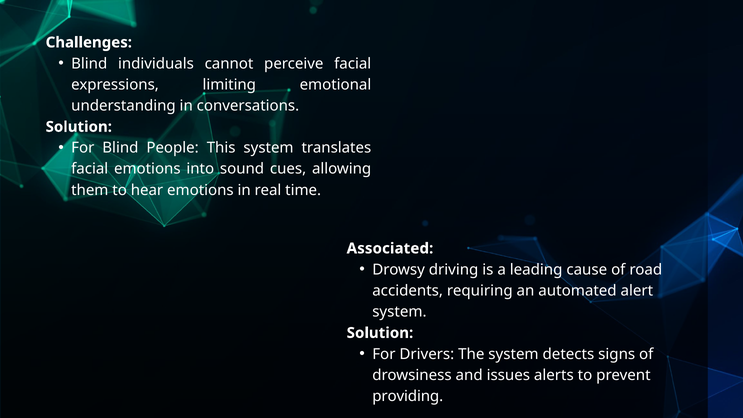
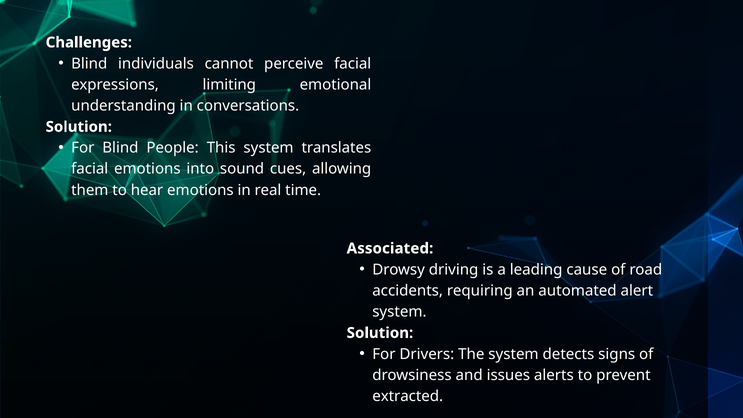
providing: providing -> extracted (408, 396)
